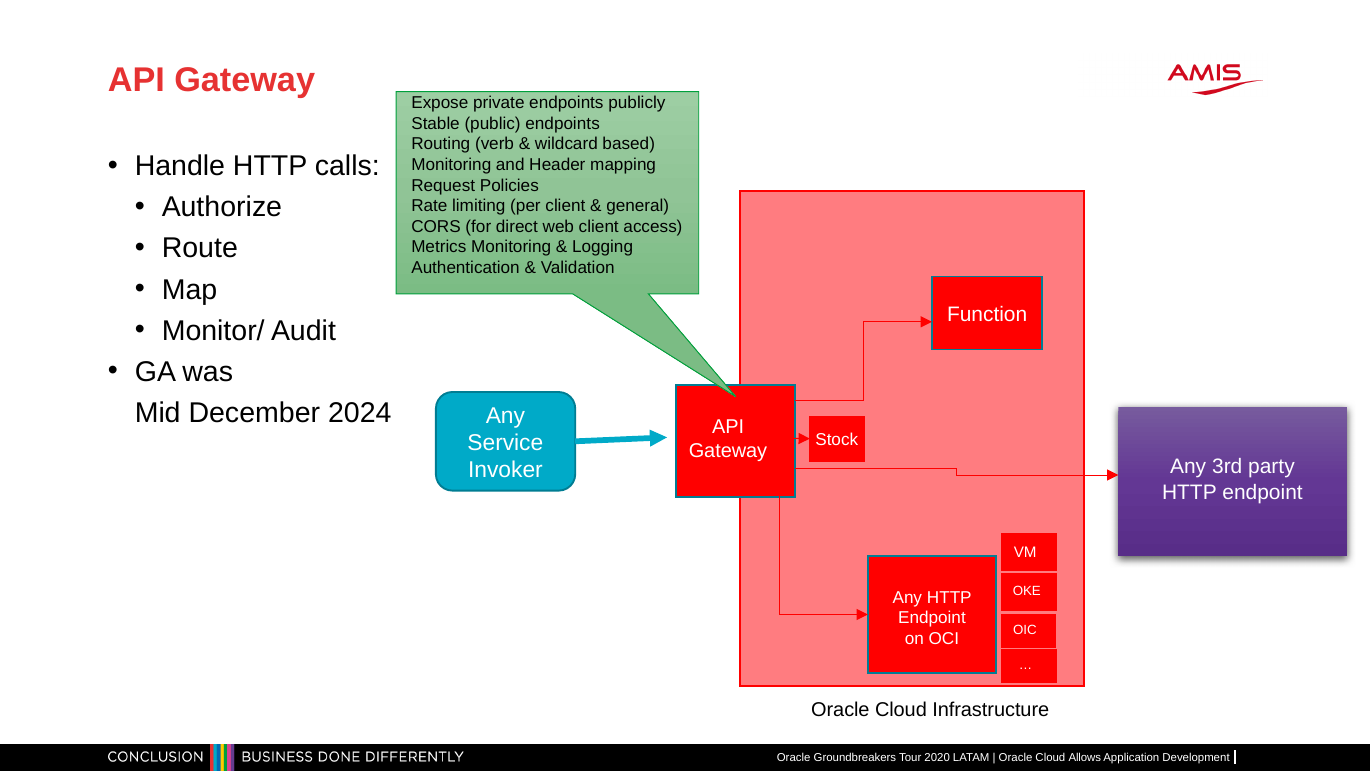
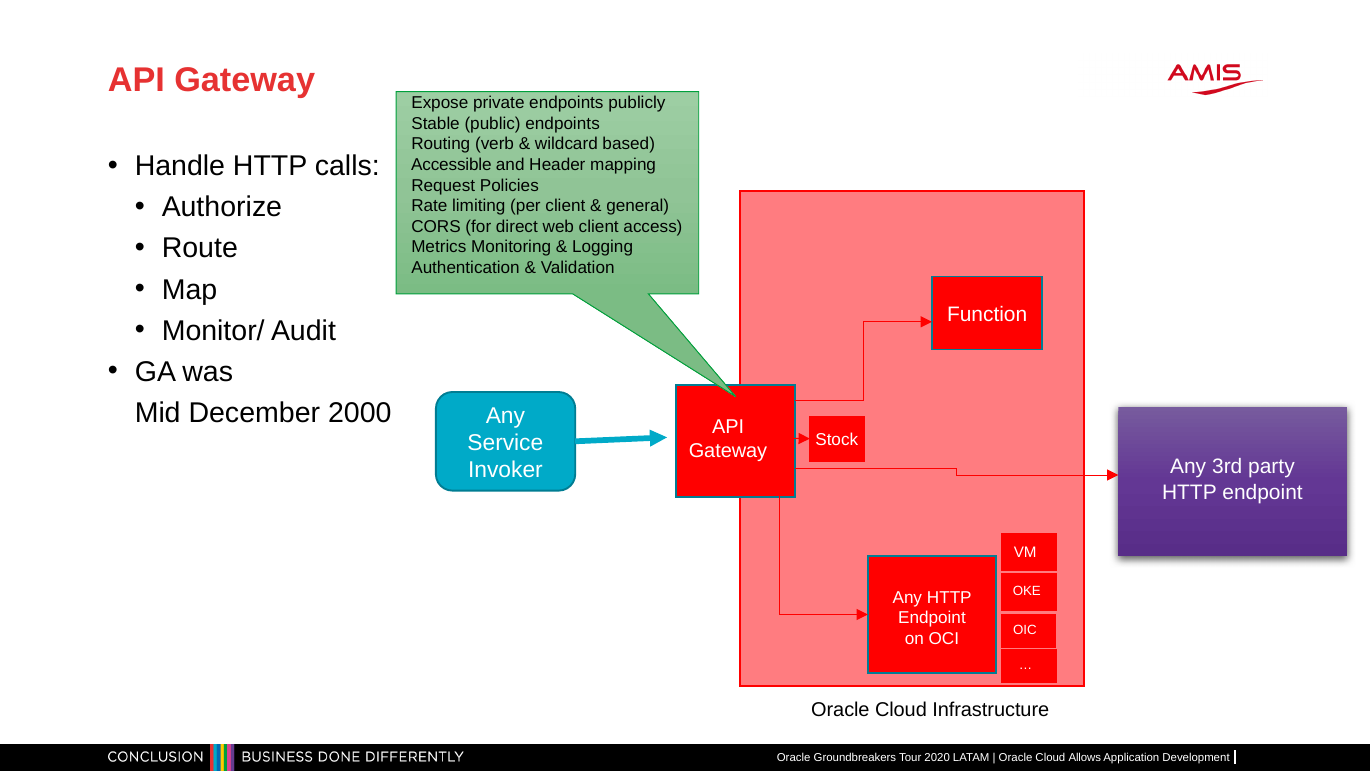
Monitoring: Monitoring -> Accessible (451, 165)
2024: 2024 -> 2000 (360, 413)
